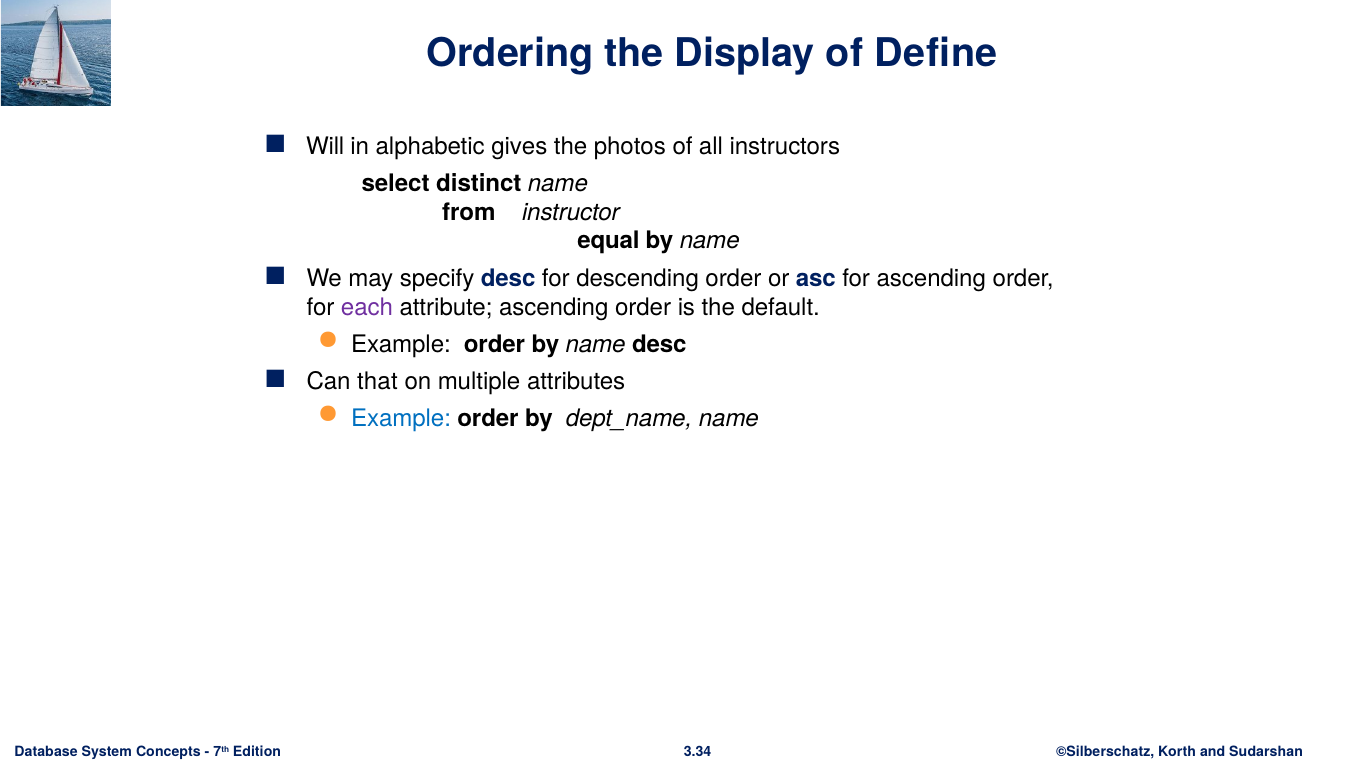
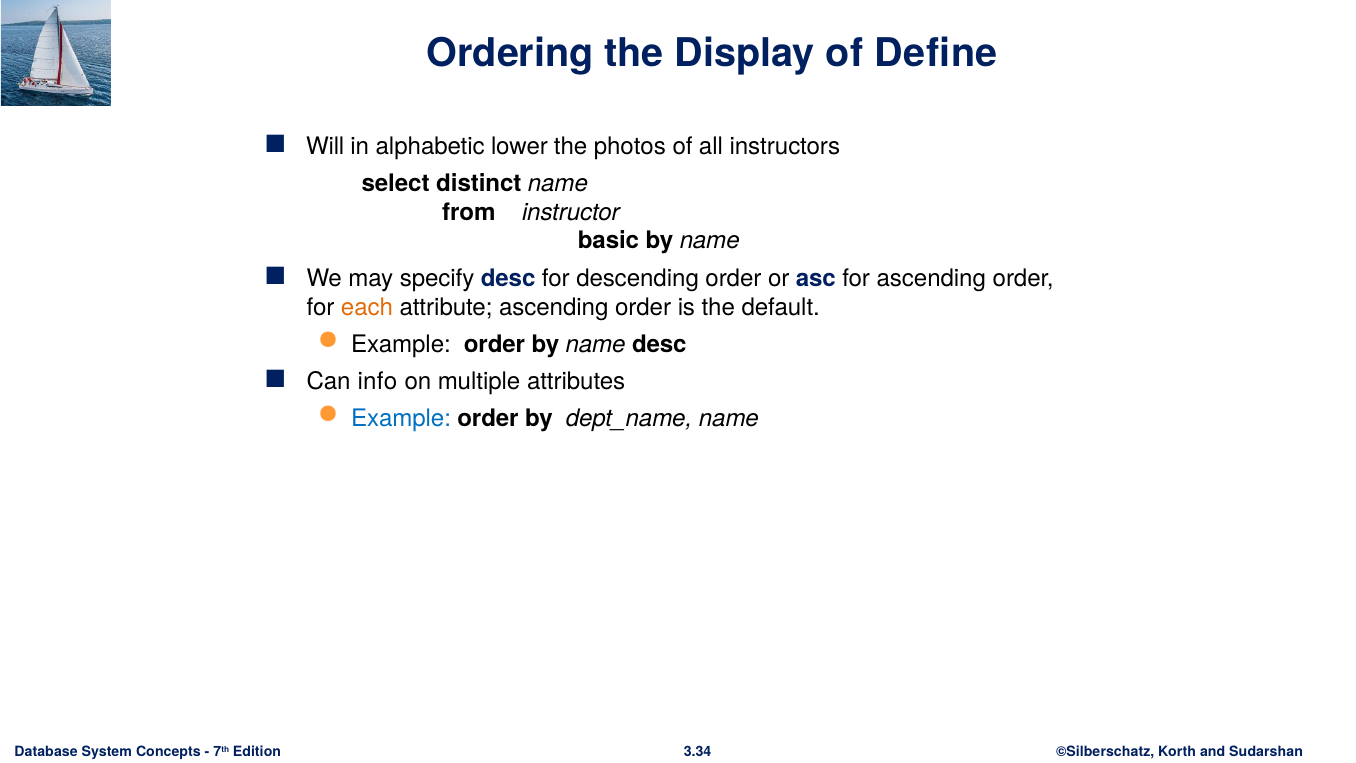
gives: gives -> lower (519, 146)
equal: equal -> basic (608, 241)
each colour: purple -> orange (367, 307)
that: that -> info (377, 381)
